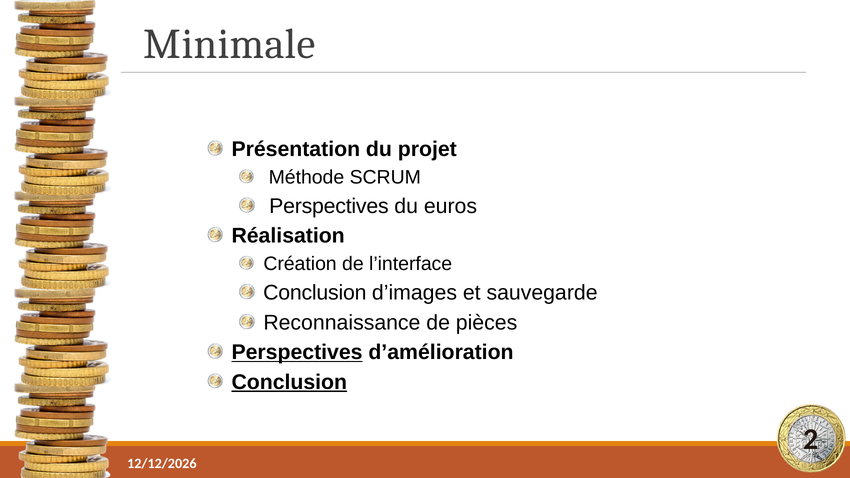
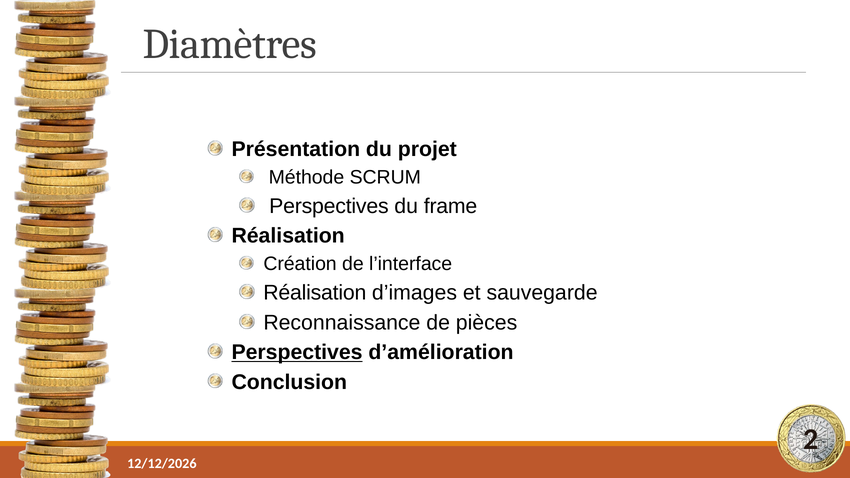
Minimale: Minimale -> Diamètres (230, 44)
euros: euros -> frame (451, 206)
Conclusion: Conclusion -> Réalisation (315, 293)
Conclusion underline: present -> none (289, 382)
